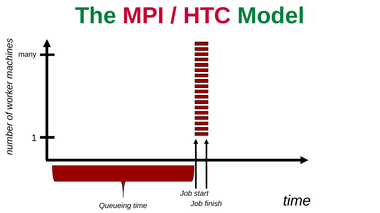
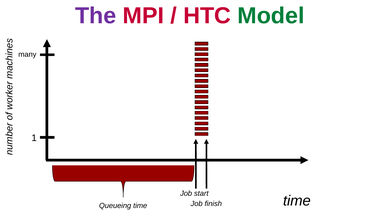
The colour: green -> purple (96, 16)
